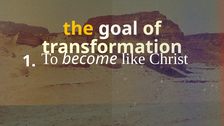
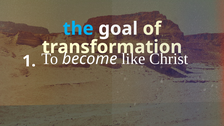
the colour: yellow -> light blue (78, 29)
